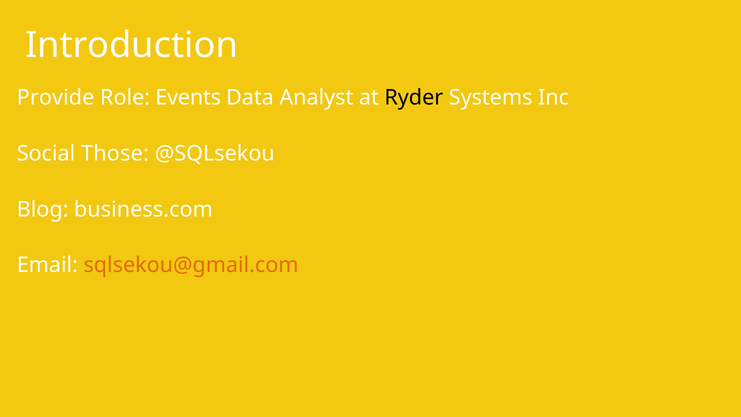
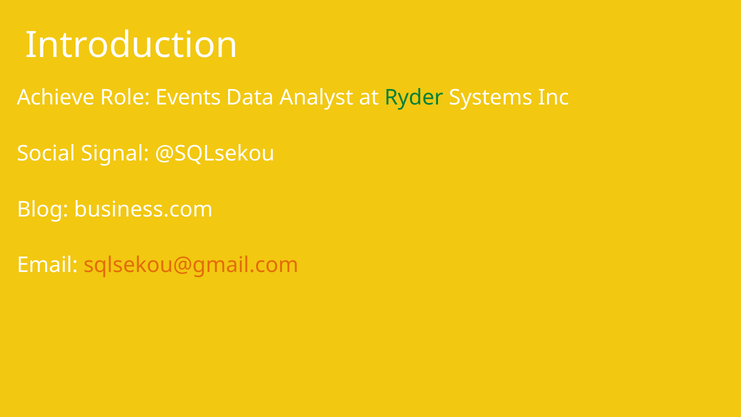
Provide: Provide -> Achieve (56, 98)
Ryder colour: black -> green (414, 98)
Those: Those -> Signal (115, 154)
